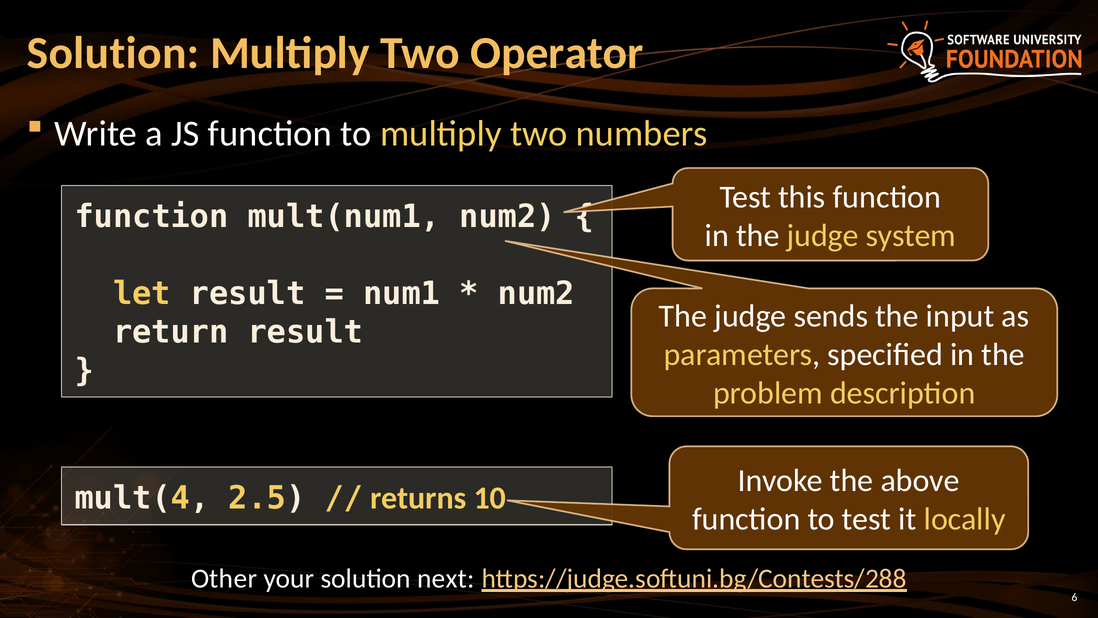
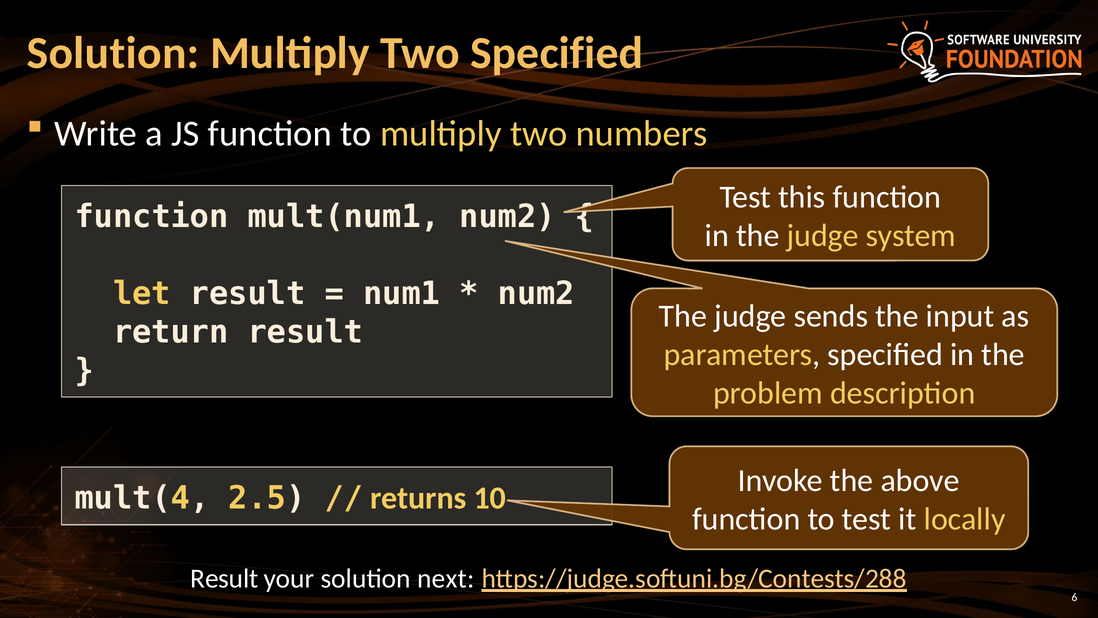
Two Operator: Operator -> Specified (557, 53)
Other: Other -> Result (224, 578)
